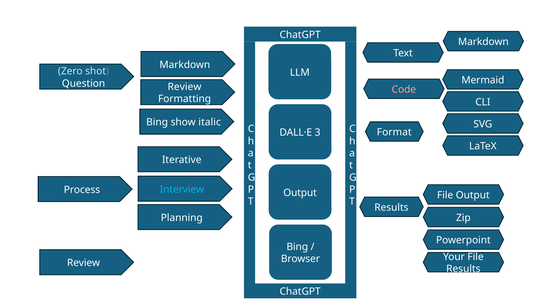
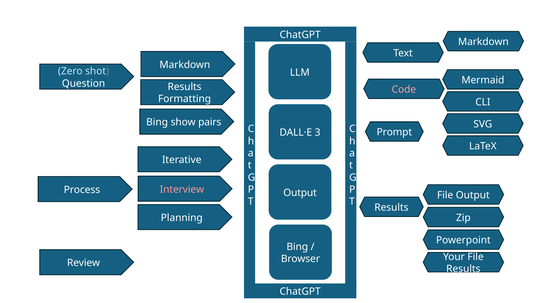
Review: Review -> Results (185, 87)
italic: italic -> pairs (210, 122)
Format: Format -> Prompt (394, 132)
Interview colour: light blue -> pink (182, 190)
